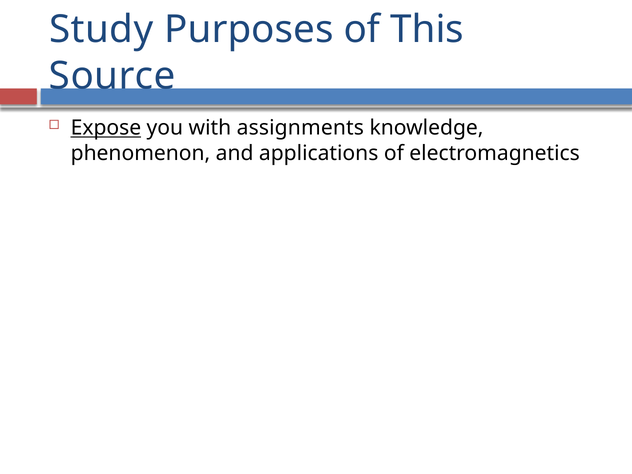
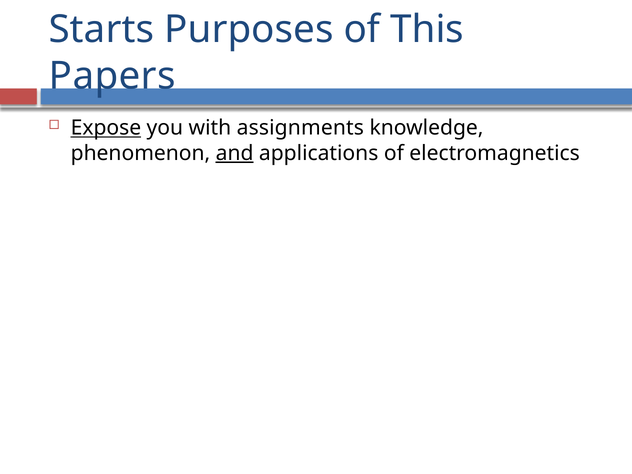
Study: Study -> Starts (101, 30)
Source: Source -> Papers (112, 76)
and underline: none -> present (235, 153)
